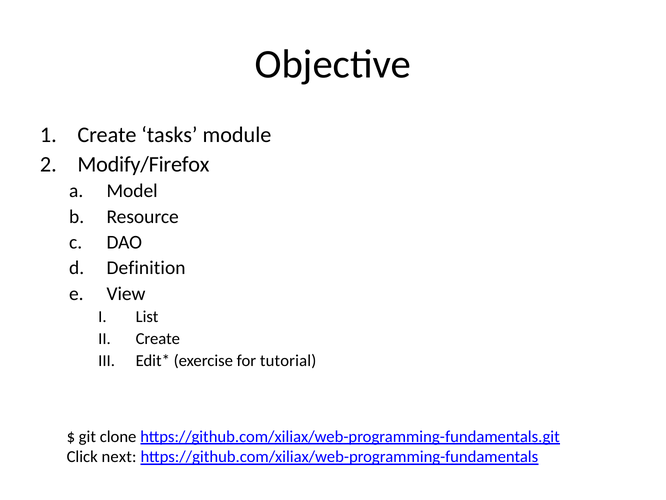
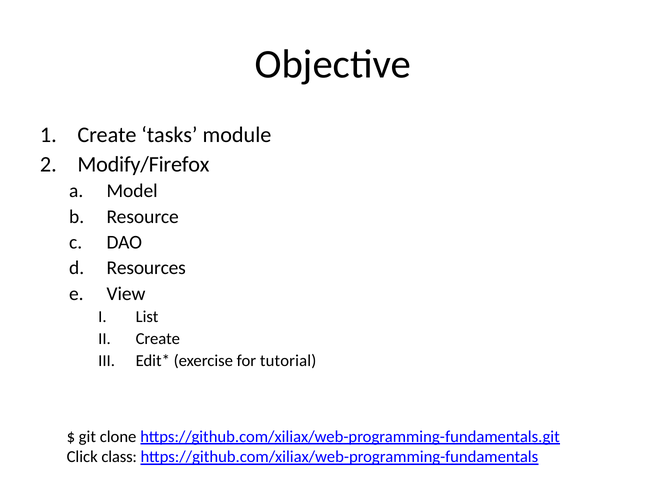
Definition: Definition -> Resources (146, 268)
next: next -> class (119, 456)
